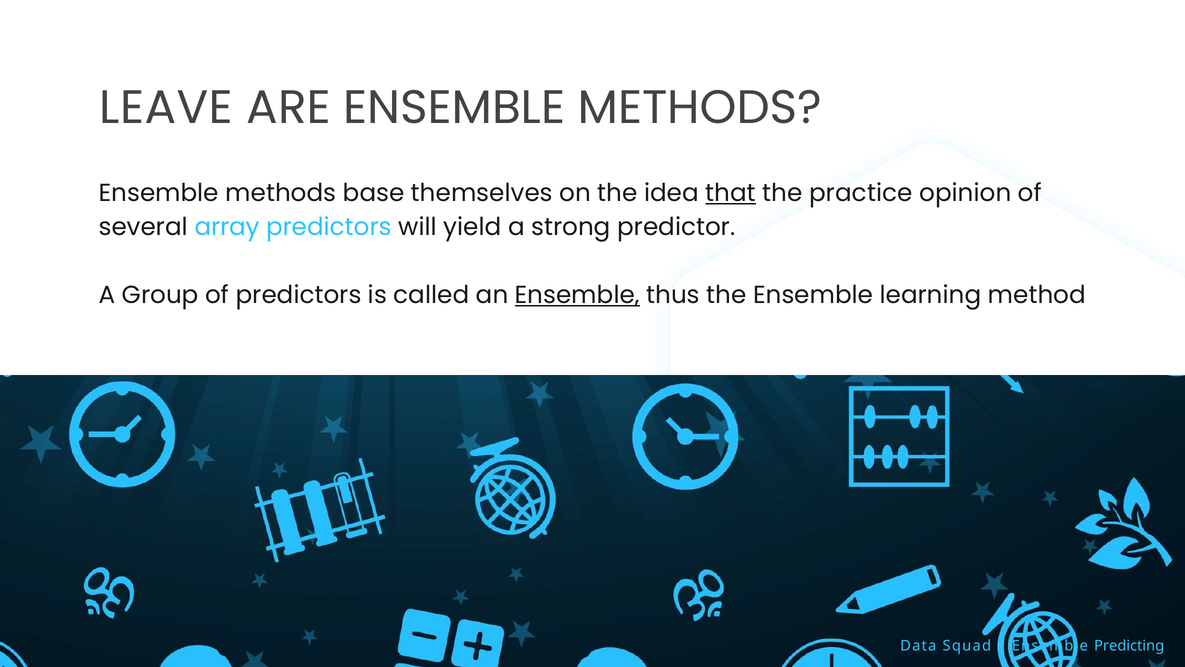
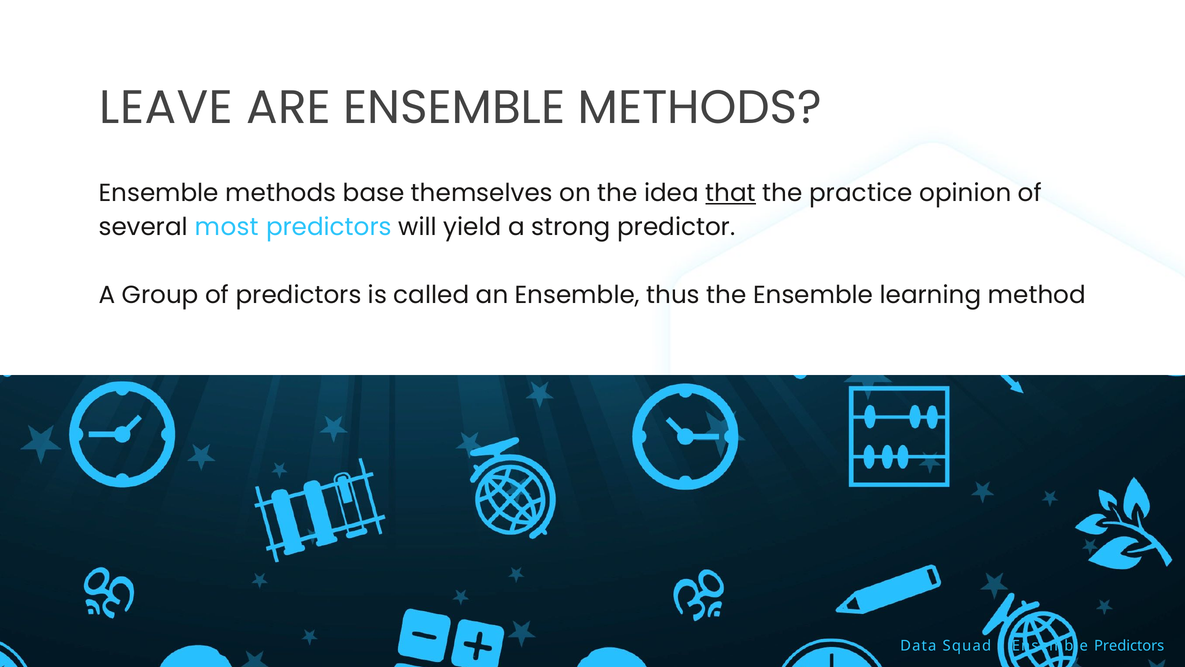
array: array -> most (227, 227)
Ensemble underline: present -> none (577, 295)
Ensemble Predicting: Predicting -> Predictors (1129, 645)
